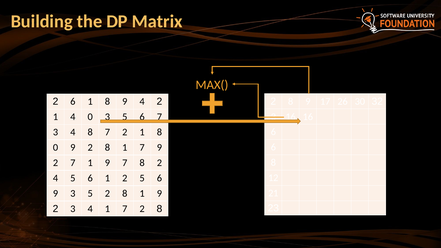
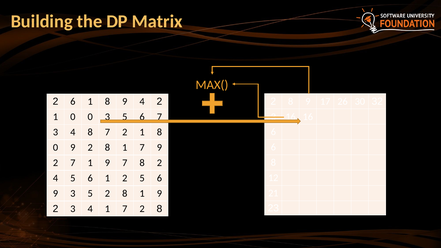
1 4: 4 -> 0 (73, 117)
